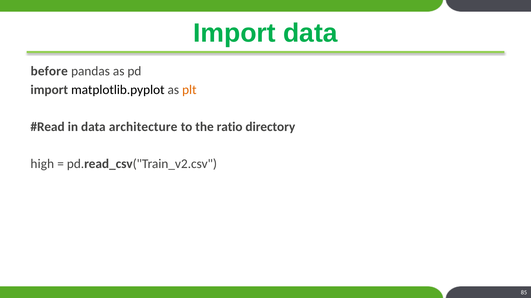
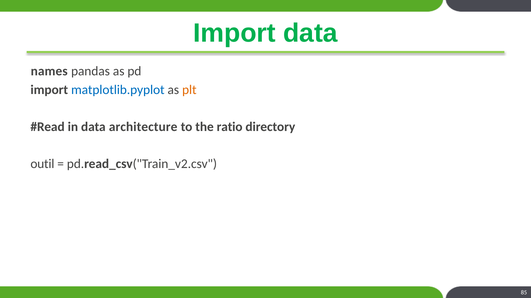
before: before -> names (49, 71)
matplotlib.pyplot colour: black -> blue (118, 90)
high: high -> outil (42, 164)
